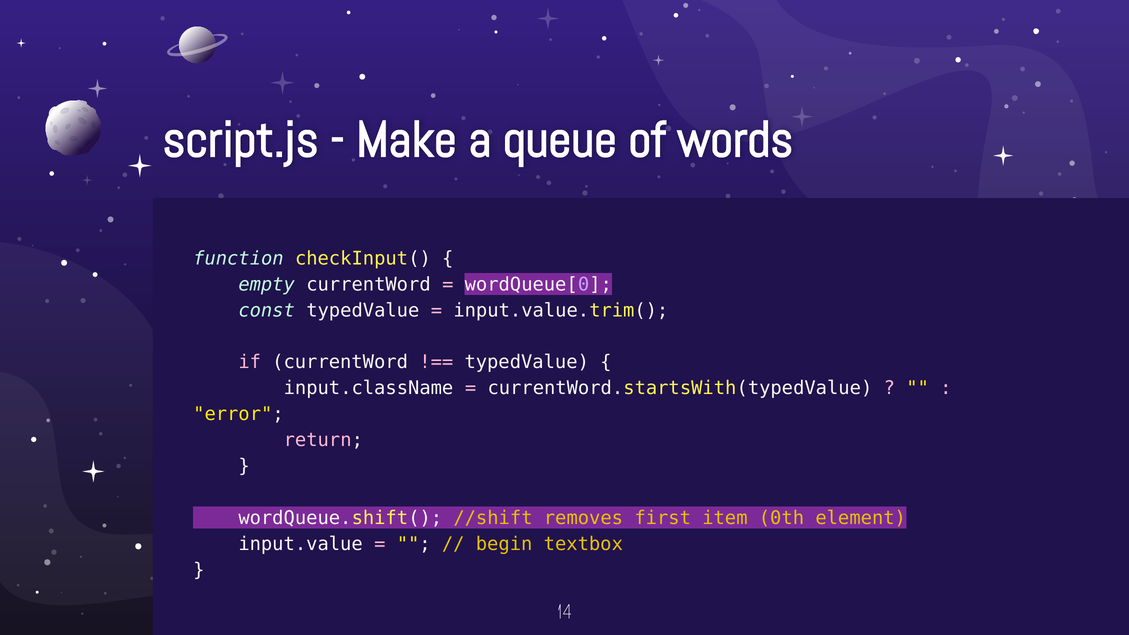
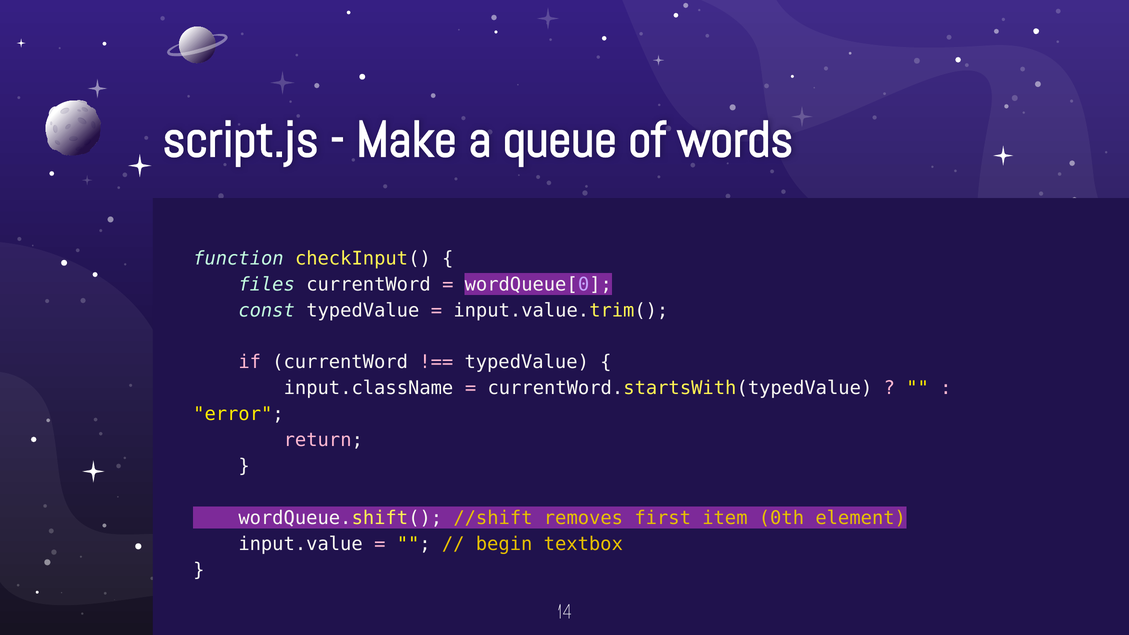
empty: empty -> files (267, 284)
